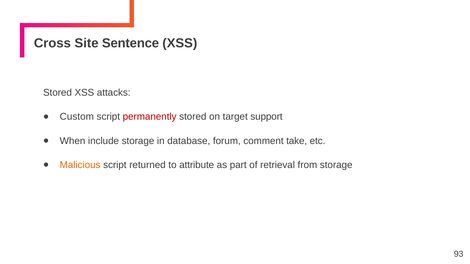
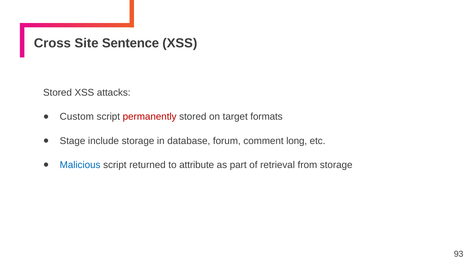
support: support -> formats (266, 117)
When: When -> Stage (73, 141)
take: take -> long (297, 141)
Malicious colour: orange -> blue (80, 165)
